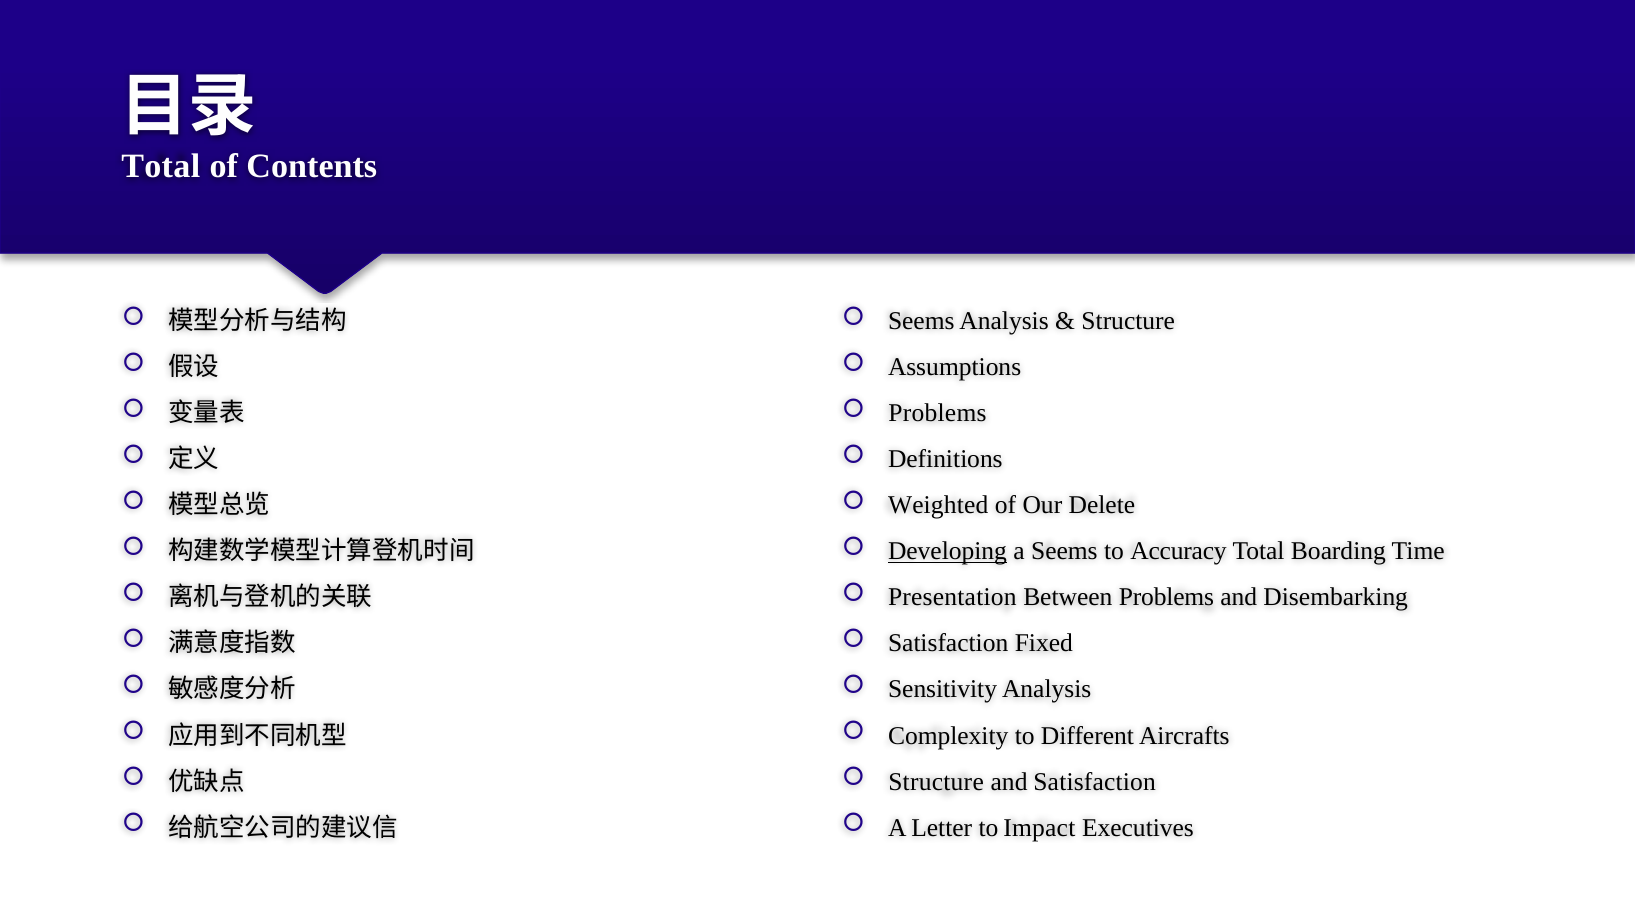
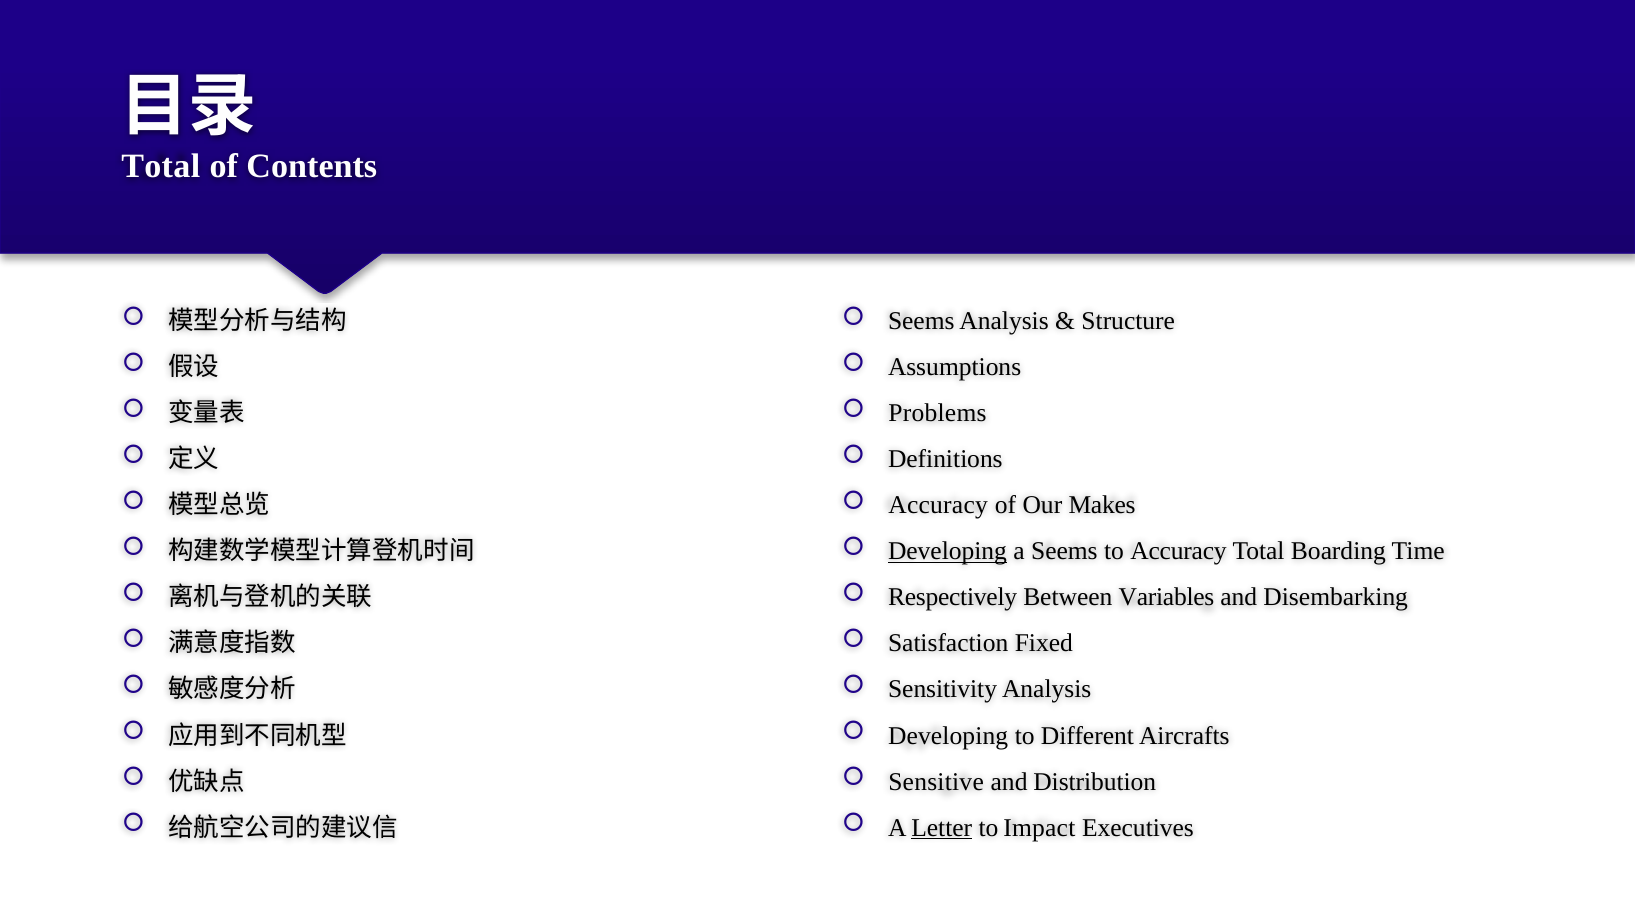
Weighted: Weighted -> Accuracy (938, 505)
Delete: Delete -> Makes (1102, 505)
Presentation: Presentation -> Respectively (953, 597)
Between Problems: Problems -> Variables (1166, 597)
Complexity: Complexity -> Developing (948, 735)
Structure: Structure -> Sensitive (936, 781)
and Satisfaction: Satisfaction -> Distribution (1095, 781)
Letter underline: none -> present (942, 827)
